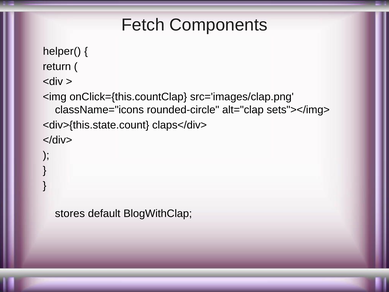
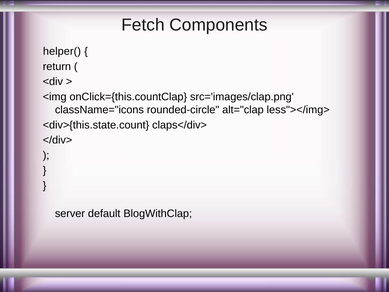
sets"></img>: sets"></img> -> less"></img> (298, 110)
stores: stores -> server (70, 213)
